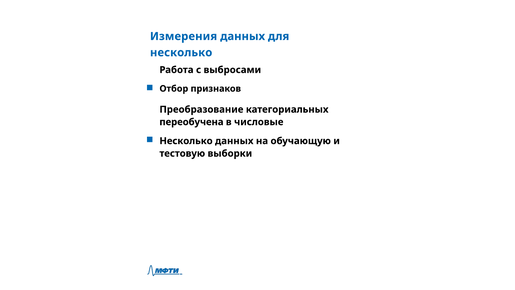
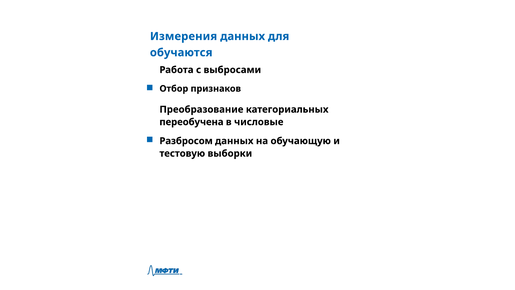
несколько: несколько -> обучаются (181, 53)
Несколько: Несколько -> Разбросом (186, 141)
